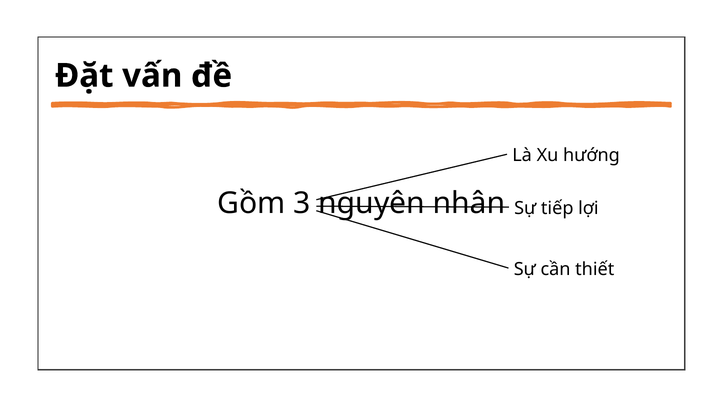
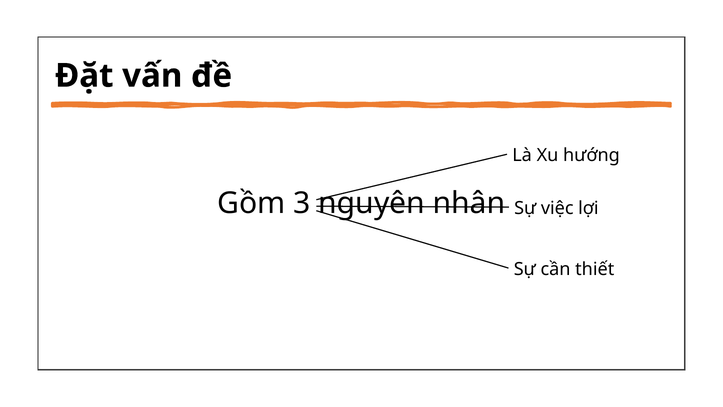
tiếp: tiếp -> việc (557, 208)
